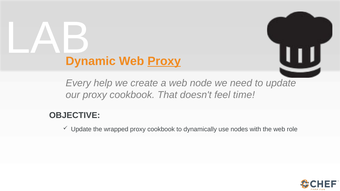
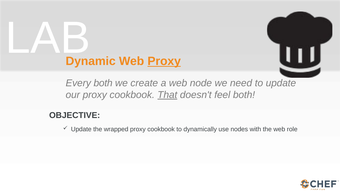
Every help: help -> both (103, 83)
That underline: none -> present (167, 95)
feel time: time -> both (244, 95)
